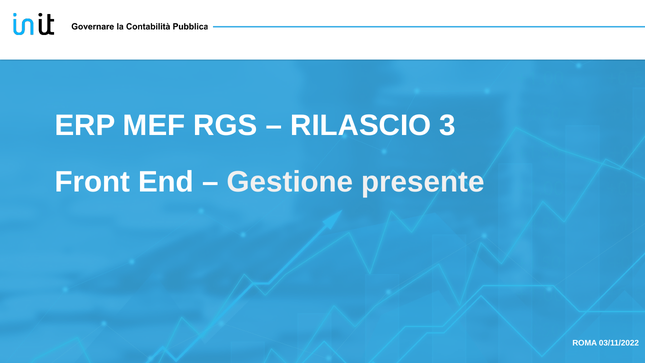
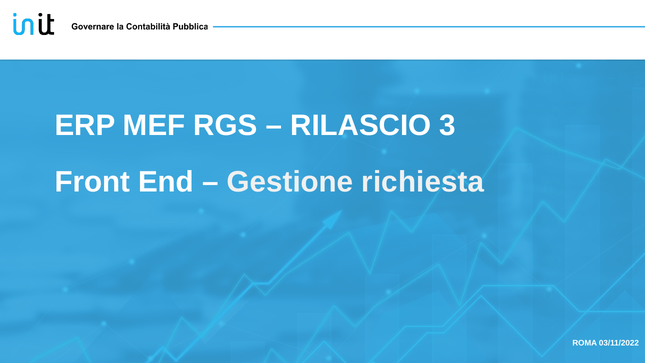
presente: presente -> richiesta (423, 182)
